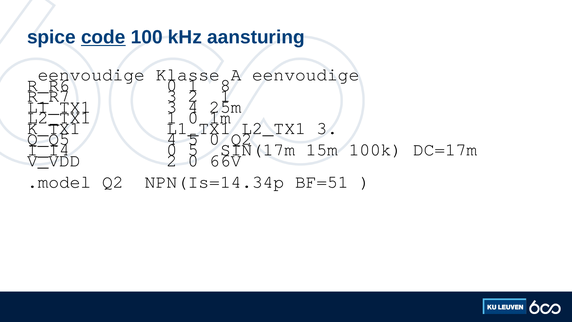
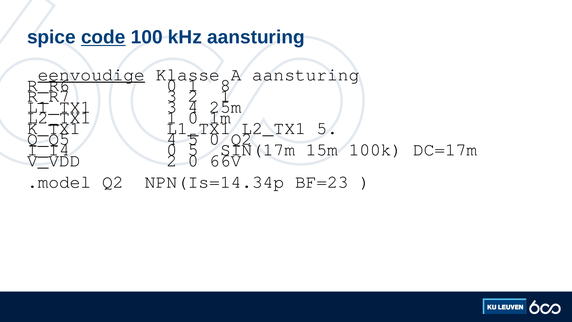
eenvoudige underline: none -> present (91, 75)
A eenvoudige: eenvoudige -> aansturing (306, 75)
L2_TX1 3: 3 -> 5 (327, 128)
BF=51: BF=51 -> BF=23 (322, 182)
